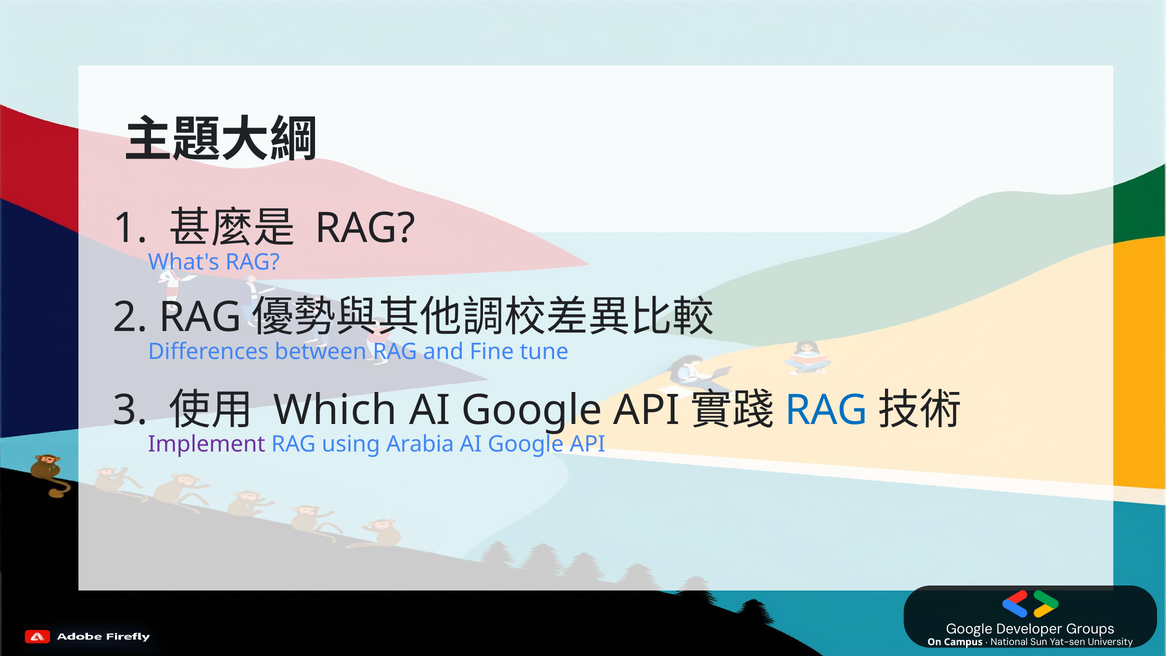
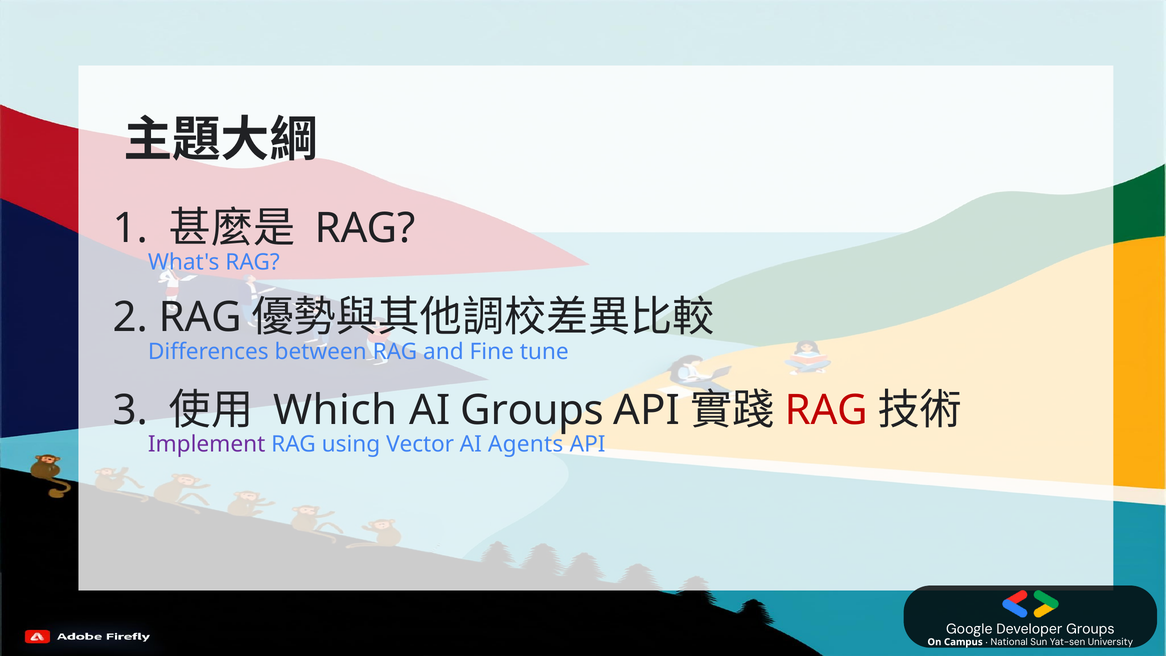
Google: Google -> Groups (532, 410)
RAG colour: blue -> red (826, 410)
Arabia: Arabia -> Vector (420, 444)
Google: Google -> Agents (526, 444)
